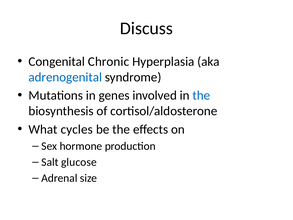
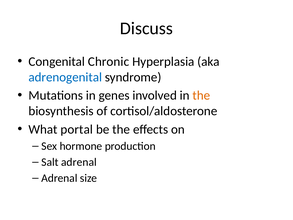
the colour: blue -> orange (201, 95)
cycles: cycles -> portal (77, 129)
Salt glucose: glucose -> adrenal (79, 162)
